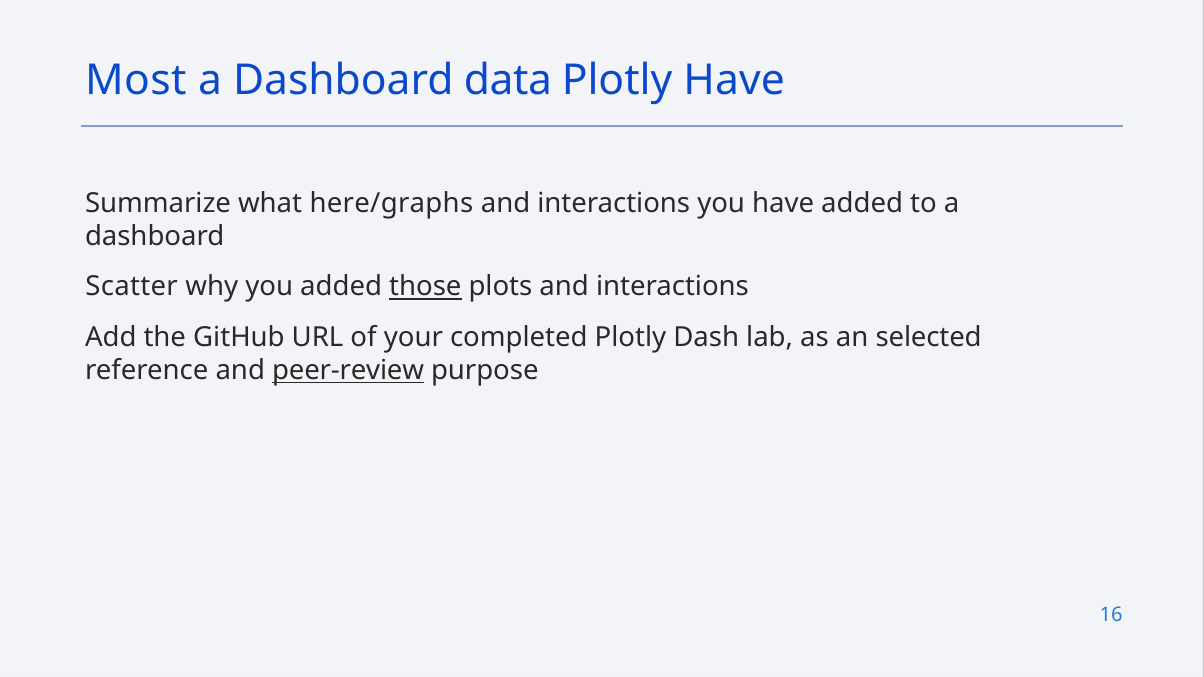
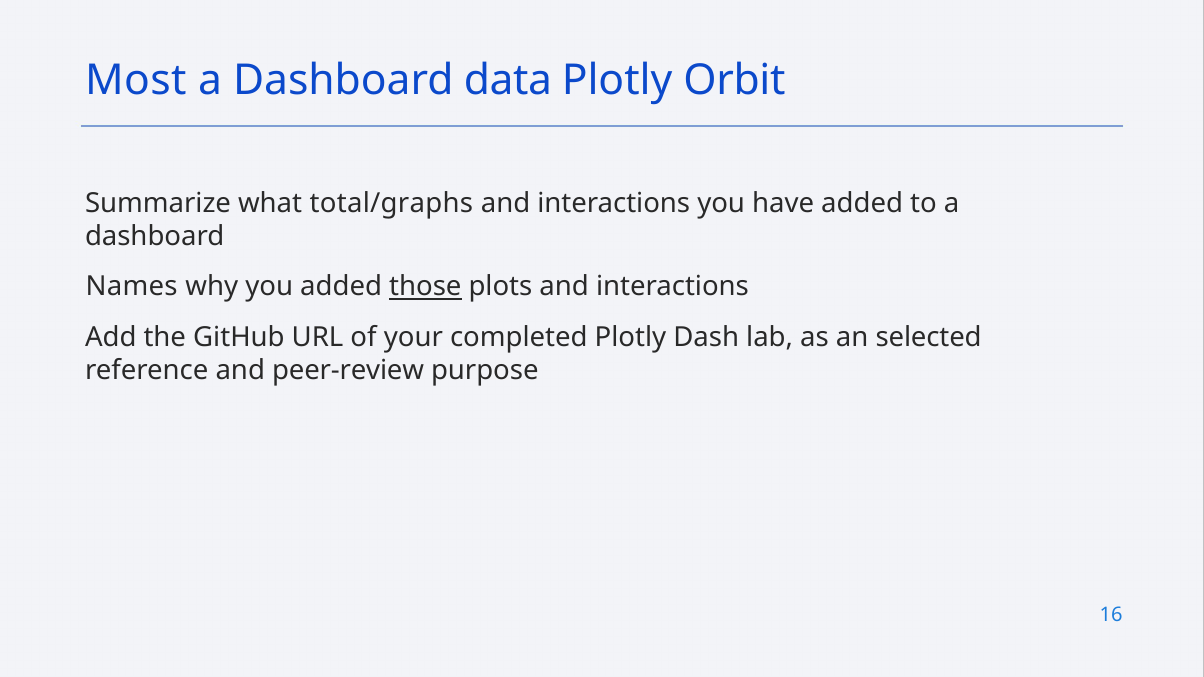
Plotly Have: Have -> Orbit (734, 80)
here/graphs: here/graphs -> total/graphs (391, 203)
Scatter: Scatter -> Names (132, 287)
peer-review underline: present -> none (348, 371)
